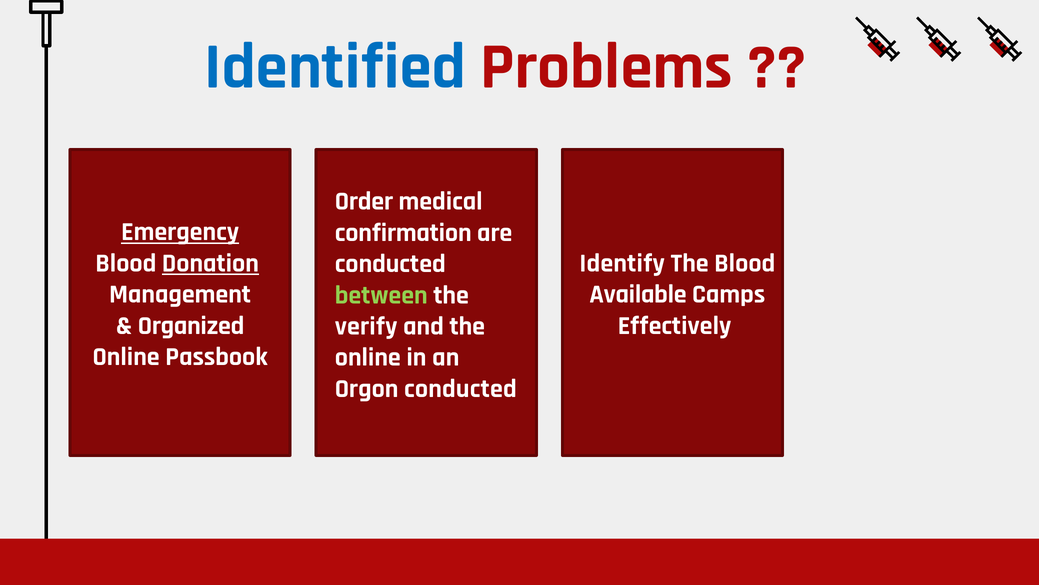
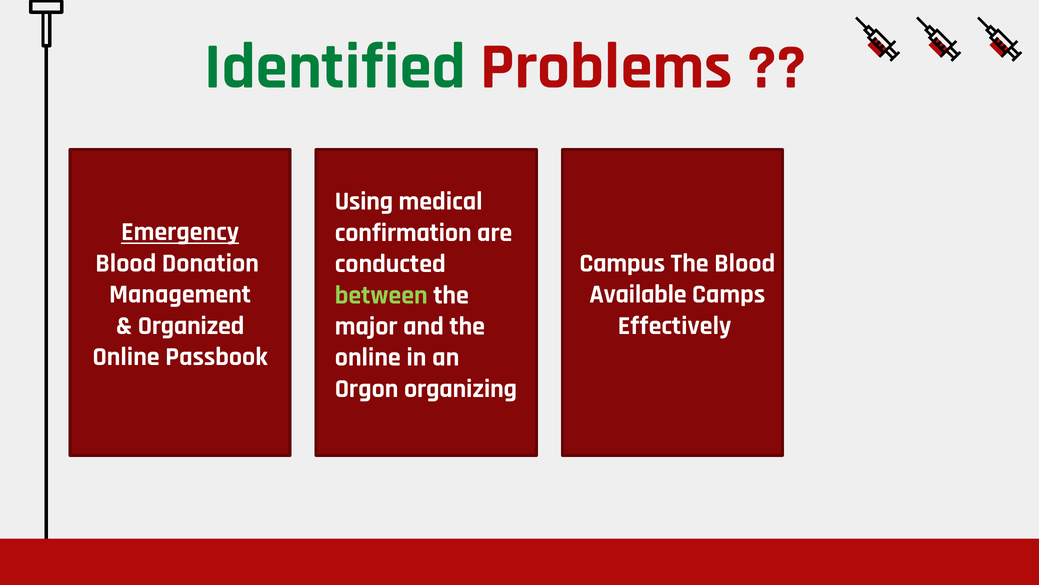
Identified colour: blue -> green (335, 66)
Order: Order -> Using (364, 201)
Donation underline: present -> none (210, 263)
Identify: Identify -> Campus (622, 263)
verify: verify -> major (366, 326)
Orgon conducted: conducted -> organizing (461, 388)
